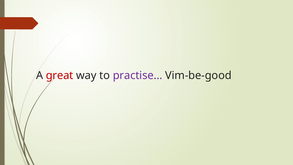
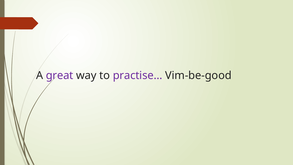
great colour: red -> purple (60, 75)
